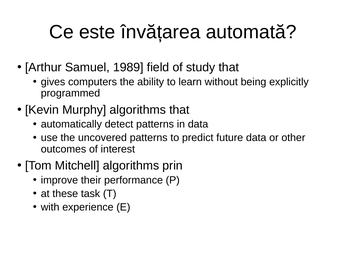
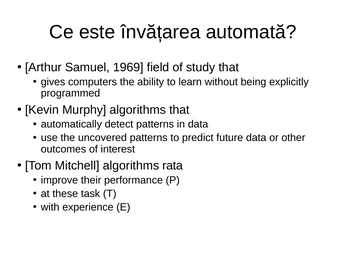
1989: 1989 -> 1969 (128, 67)
prin: prin -> rata (173, 165)
